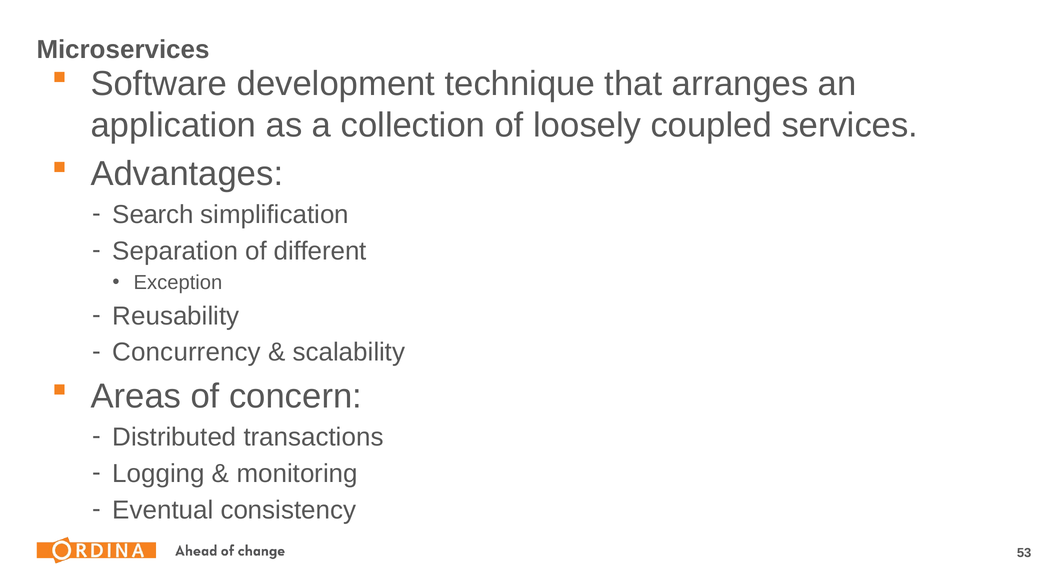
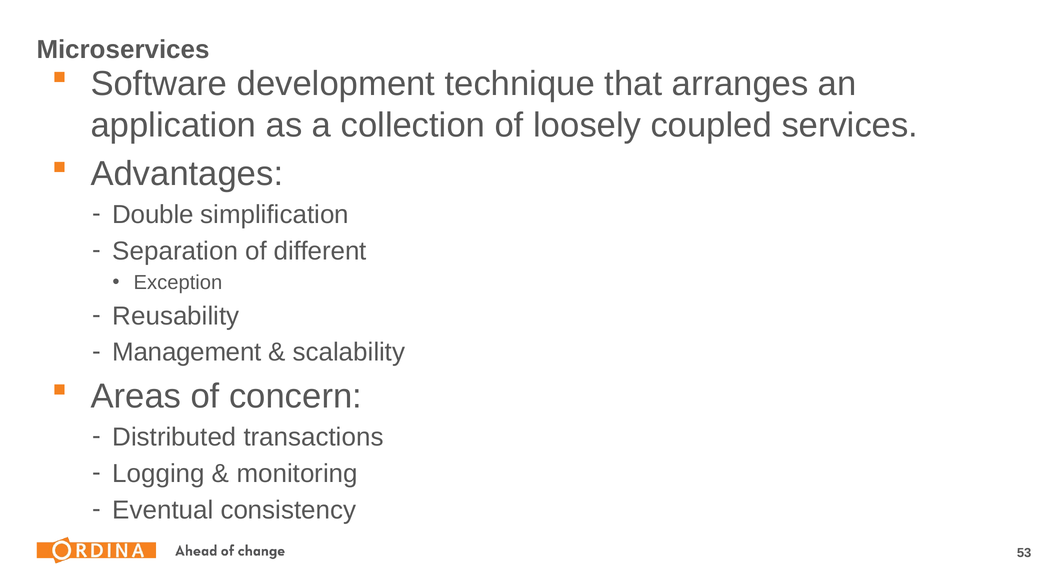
Search: Search -> Double (153, 215)
Concurrency: Concurrency -> Management (187, 352)
